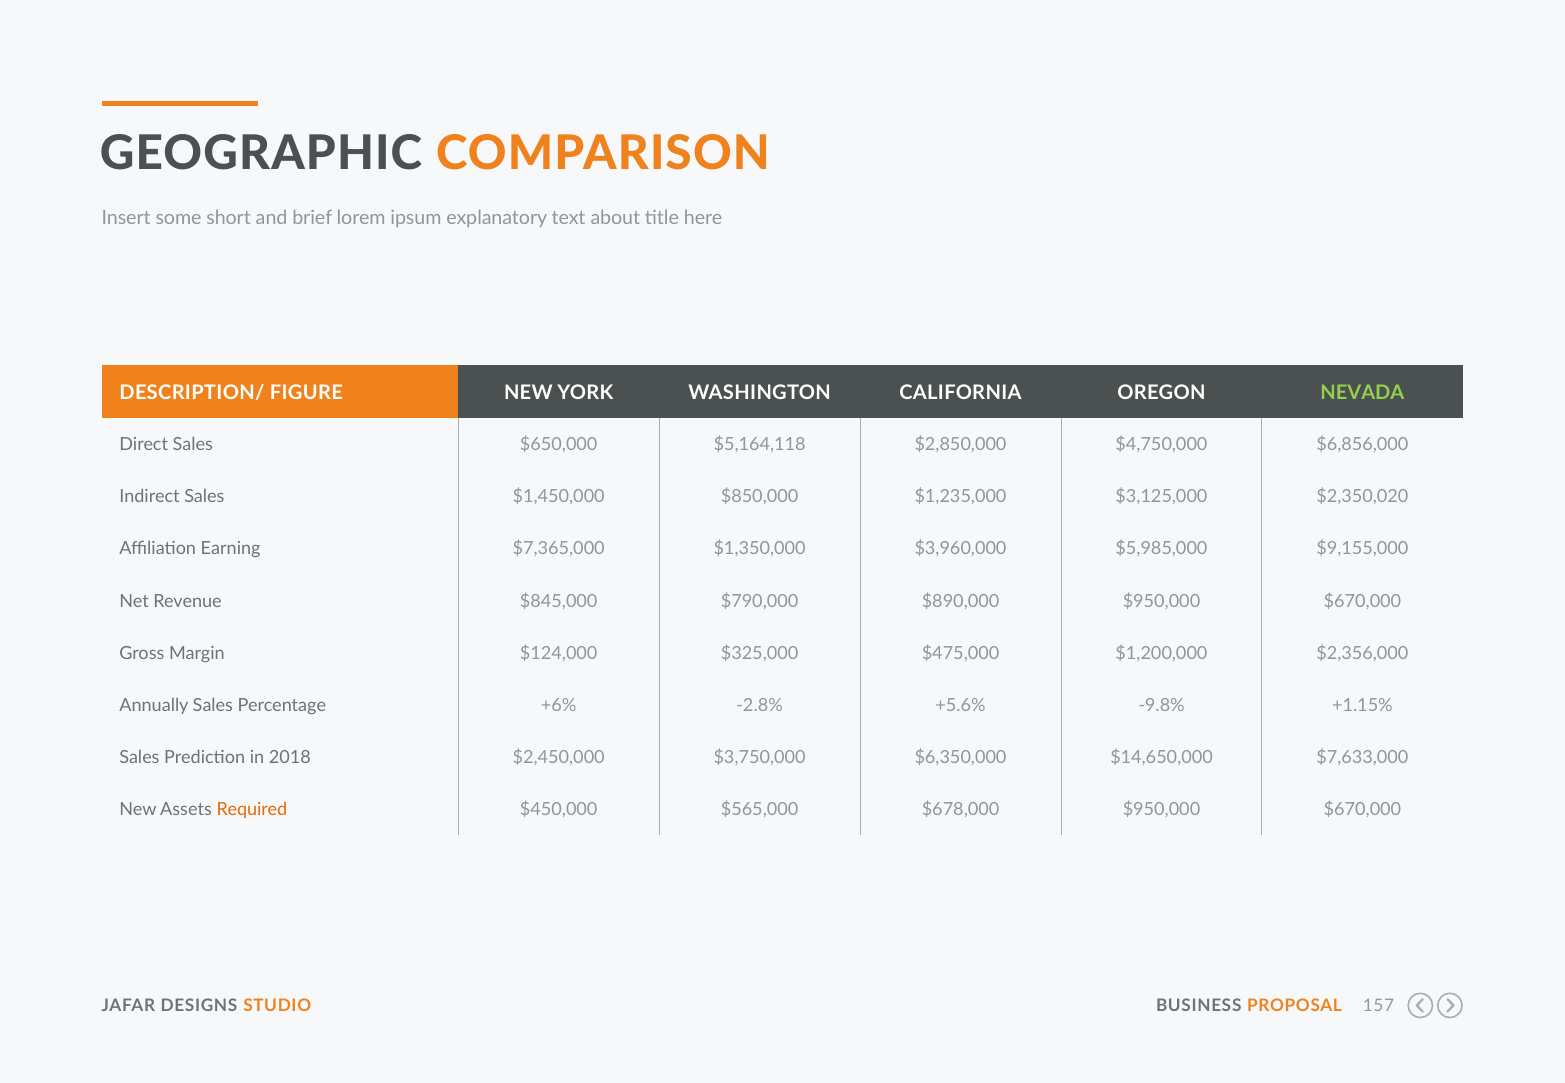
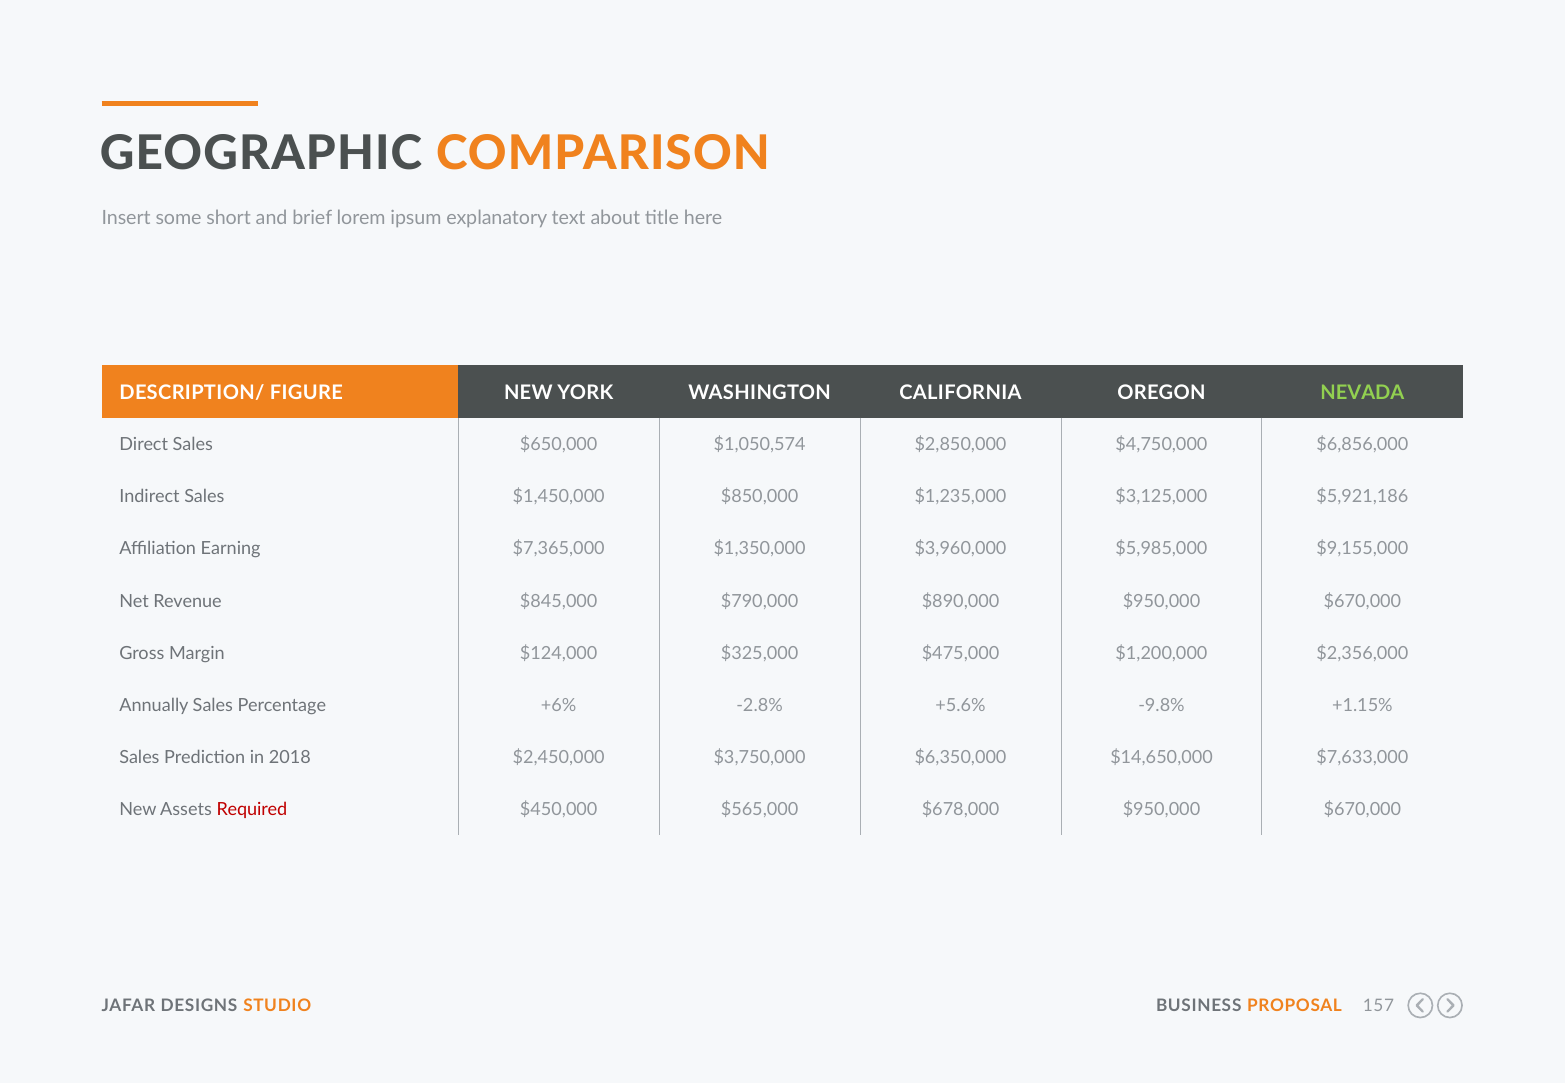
$5,164,118: $5,164,118 -> $1,050,574 (760, 445)
$2,350,020: $2,350,020 -> $5,921,186 (1362, 497)
Required colour: orange -> red (252, 810)
